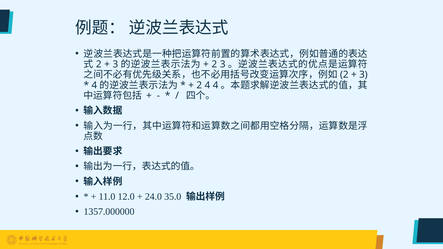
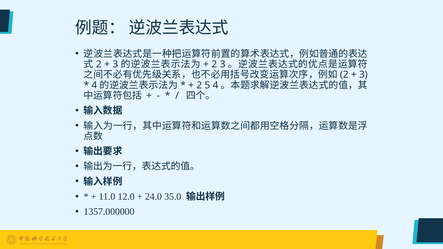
2 4: 4 -> 5 (207, 85)
